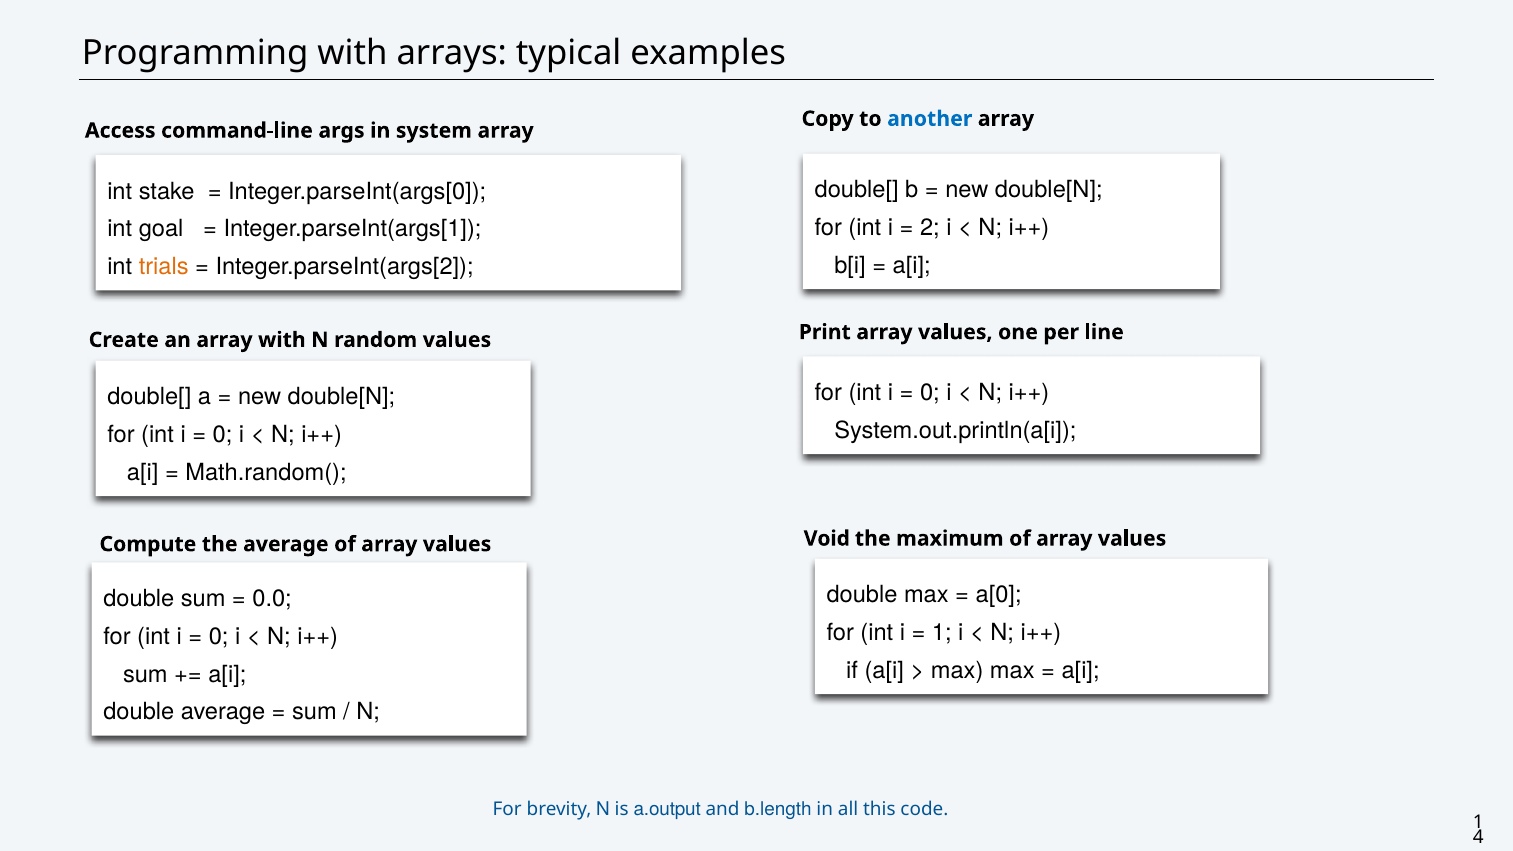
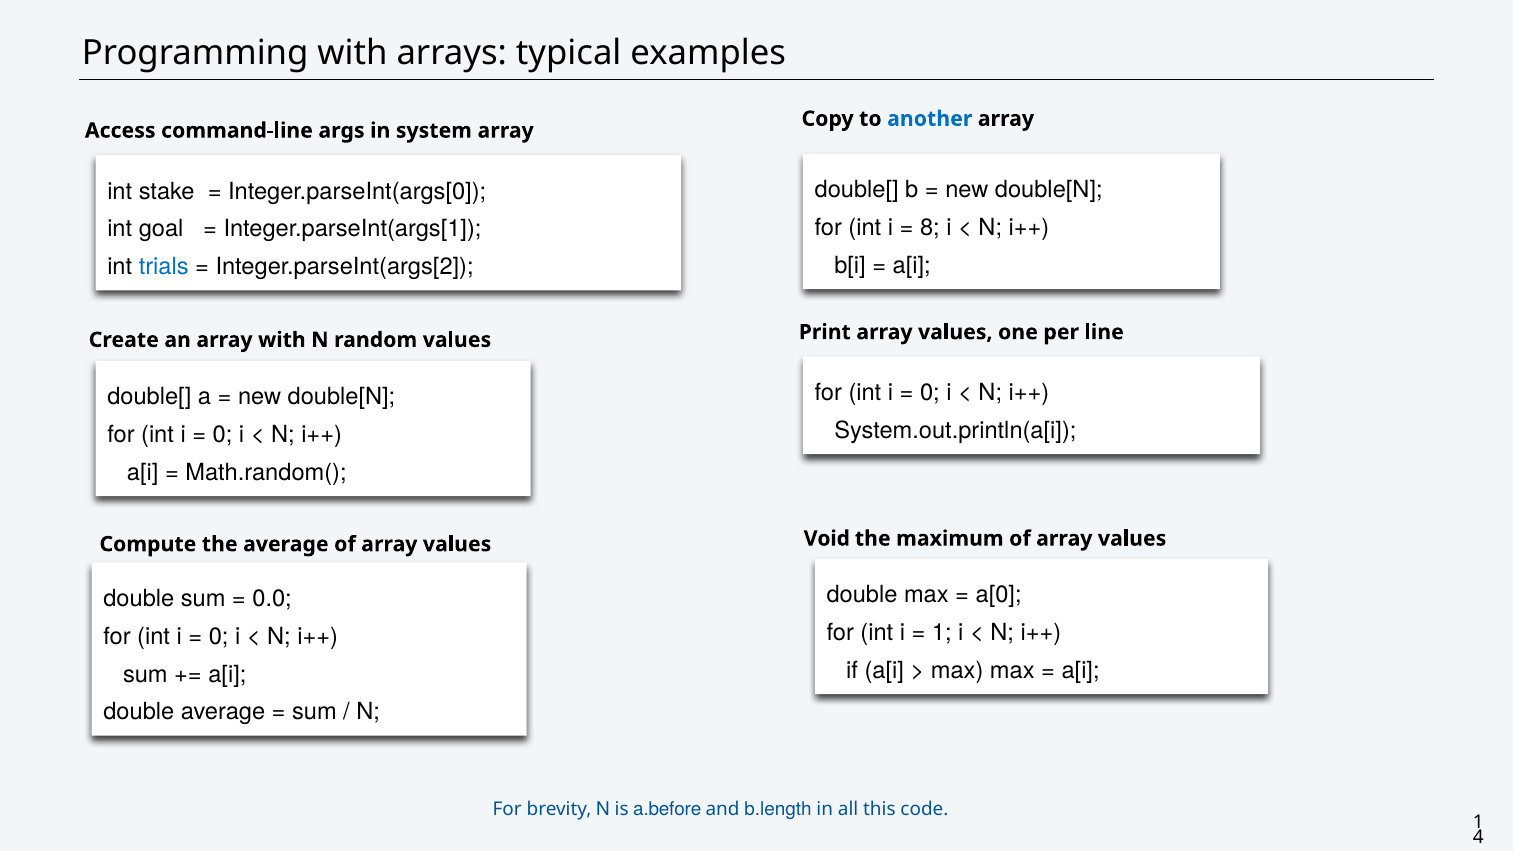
2: 2 -> 8 (930, 228)
trials colour: orange -> blue (164, 267)
a.output: a.output -> a.before (667, 810)
